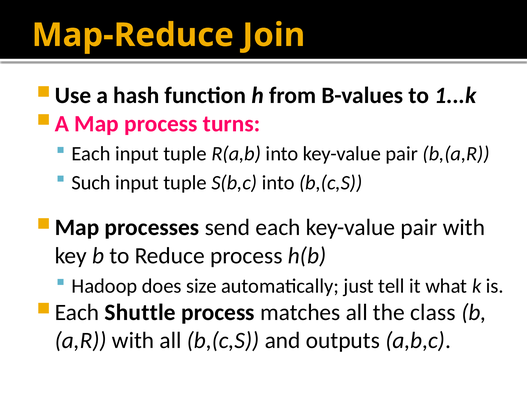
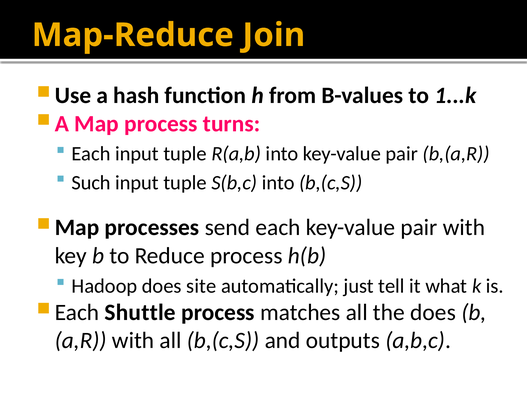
size: size -> site (201, 286)
the class: class -> does (433, 313)
